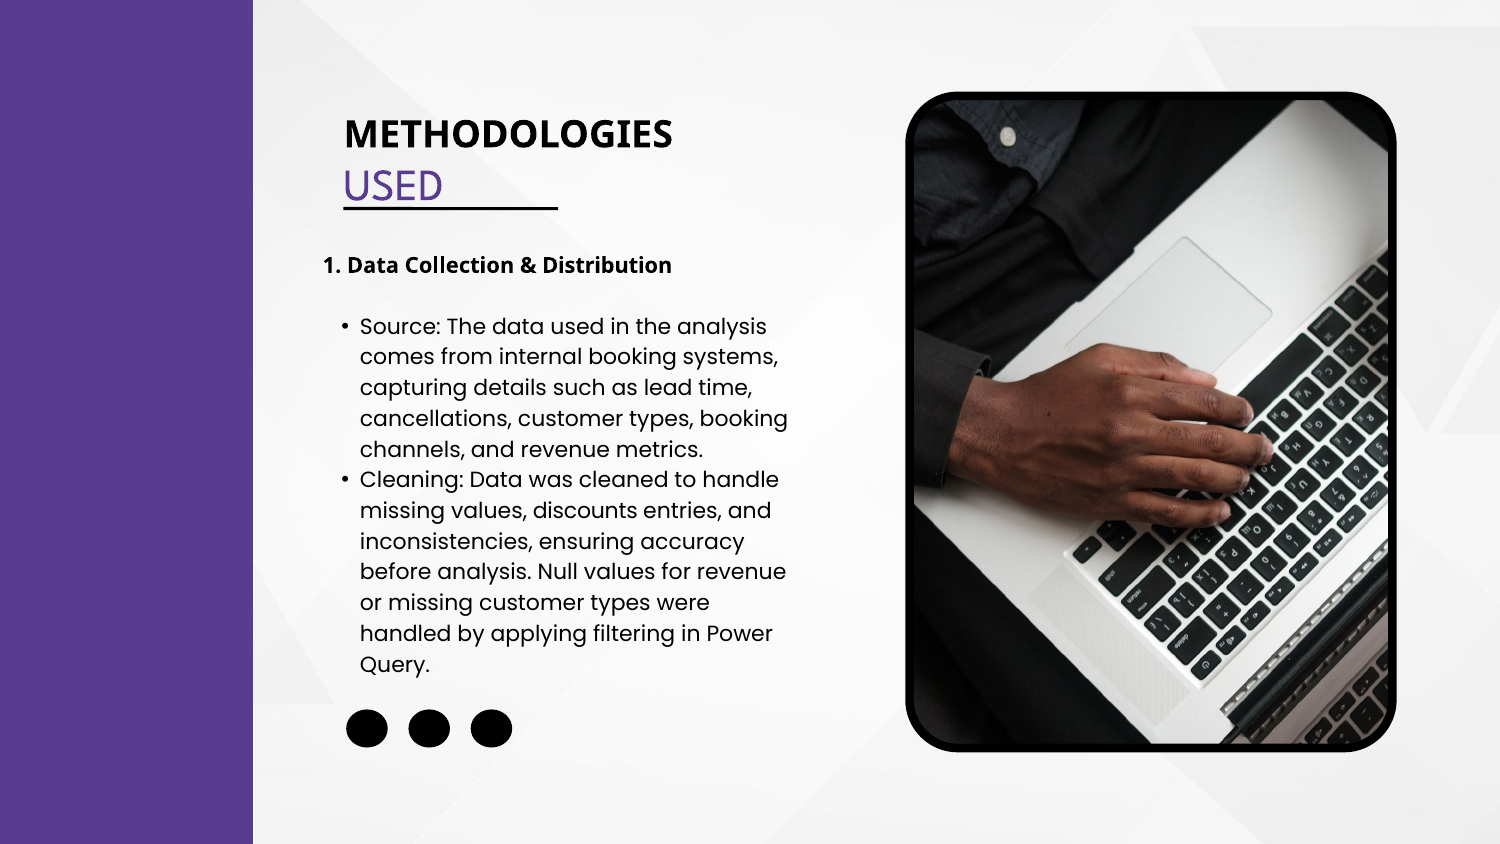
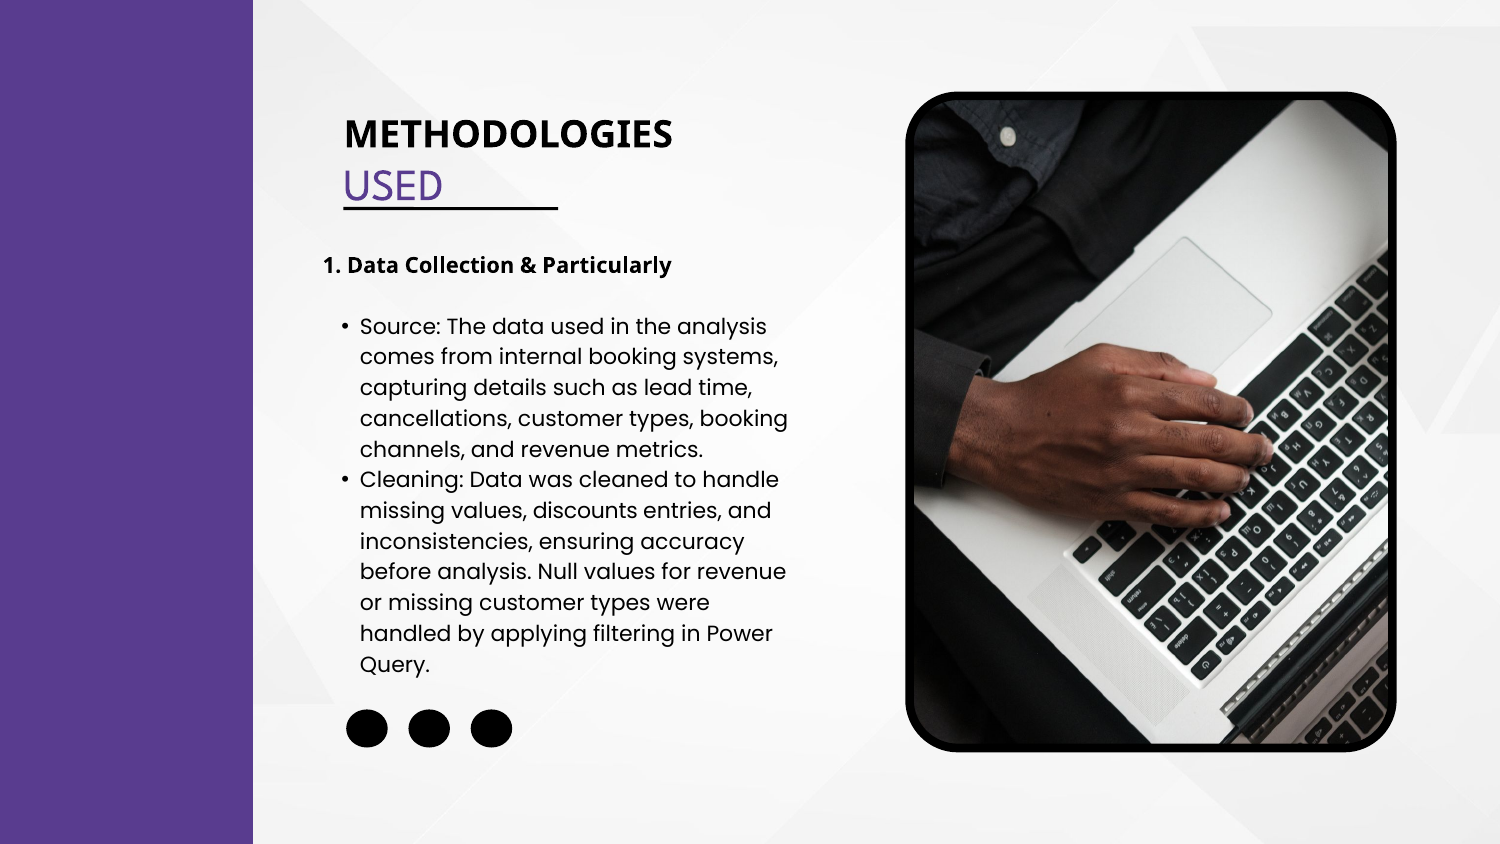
Distribution: Distribution -> Particularly (607, 265)
